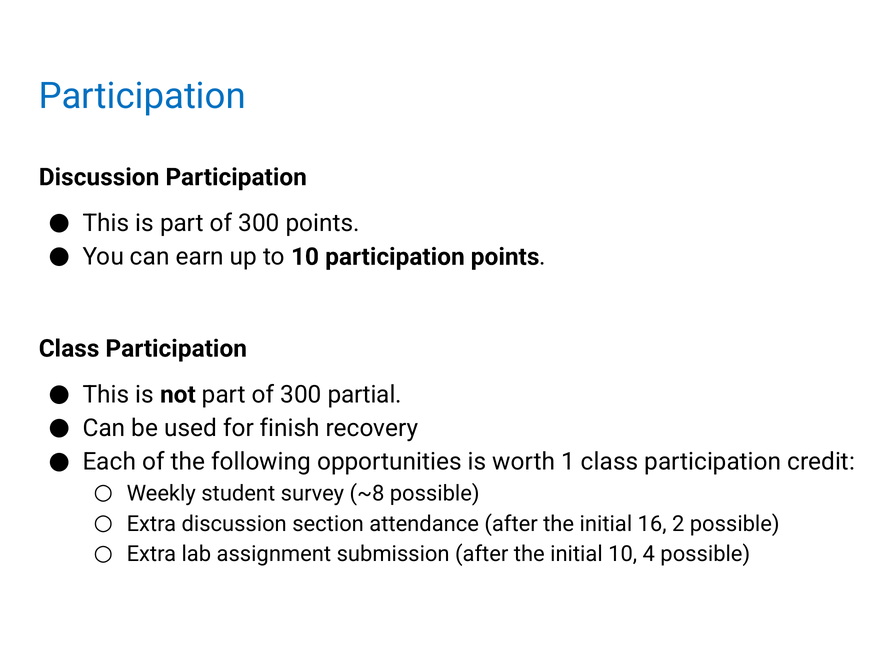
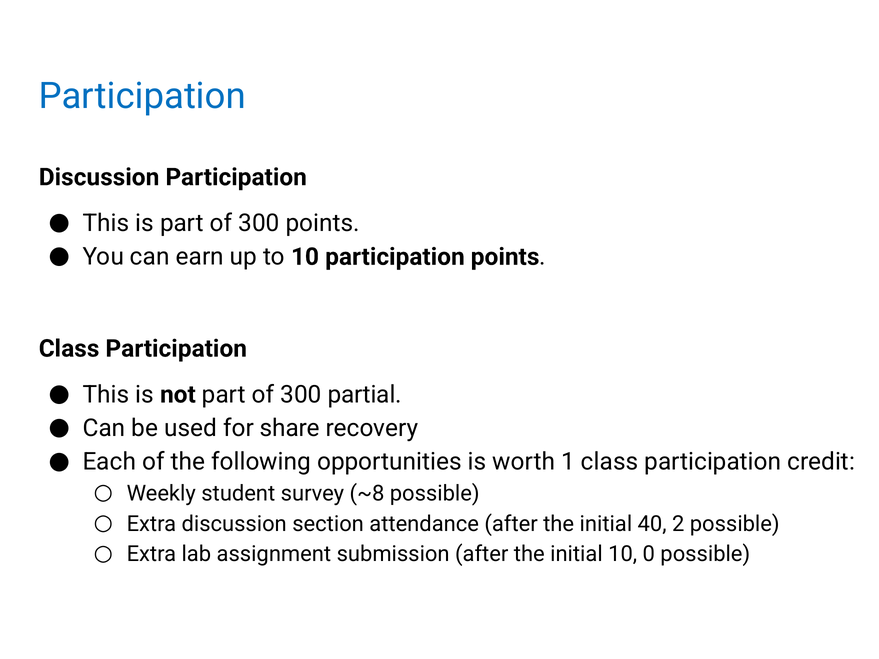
finish: finish -> share (290, 428)
16: 16 -> 40 (652, 524)
4: 4 -> 0 (649, 554)
